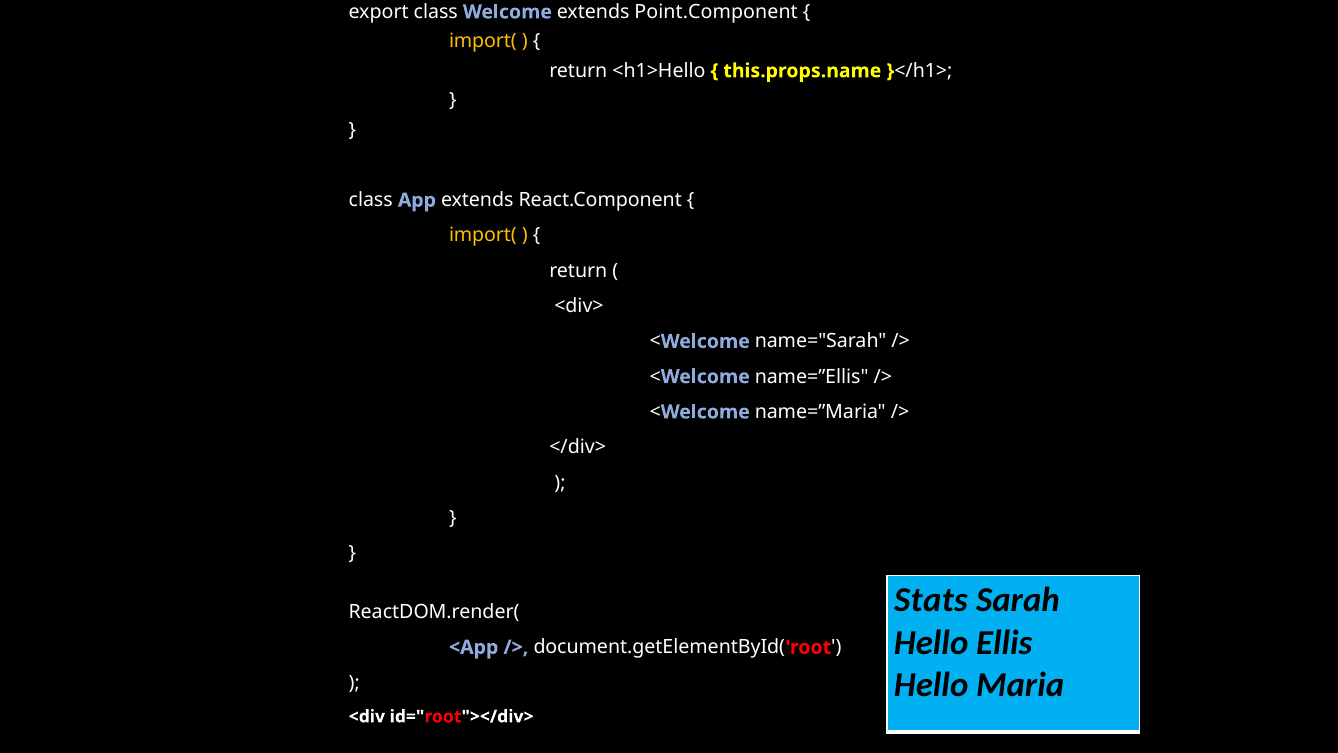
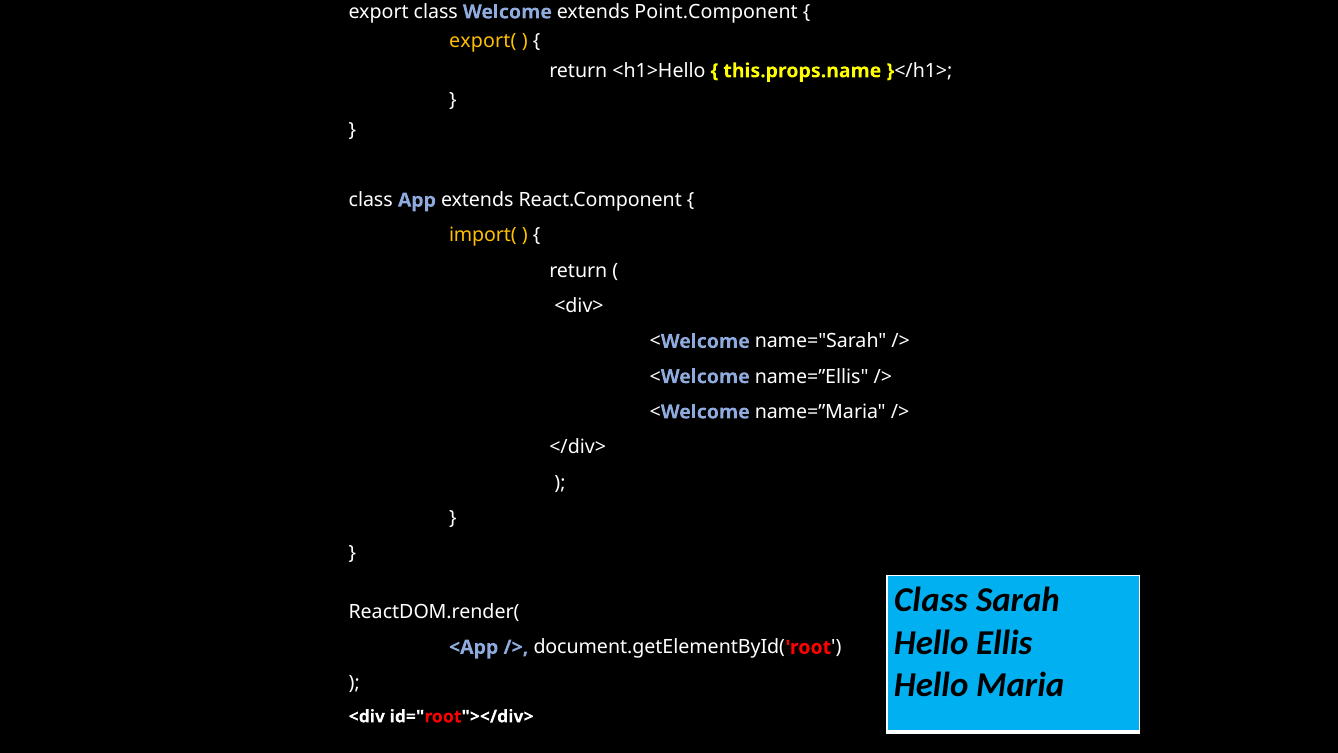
import(: import( -> export( (483, 41)
Stats: Stats -> Class (931, 600)
